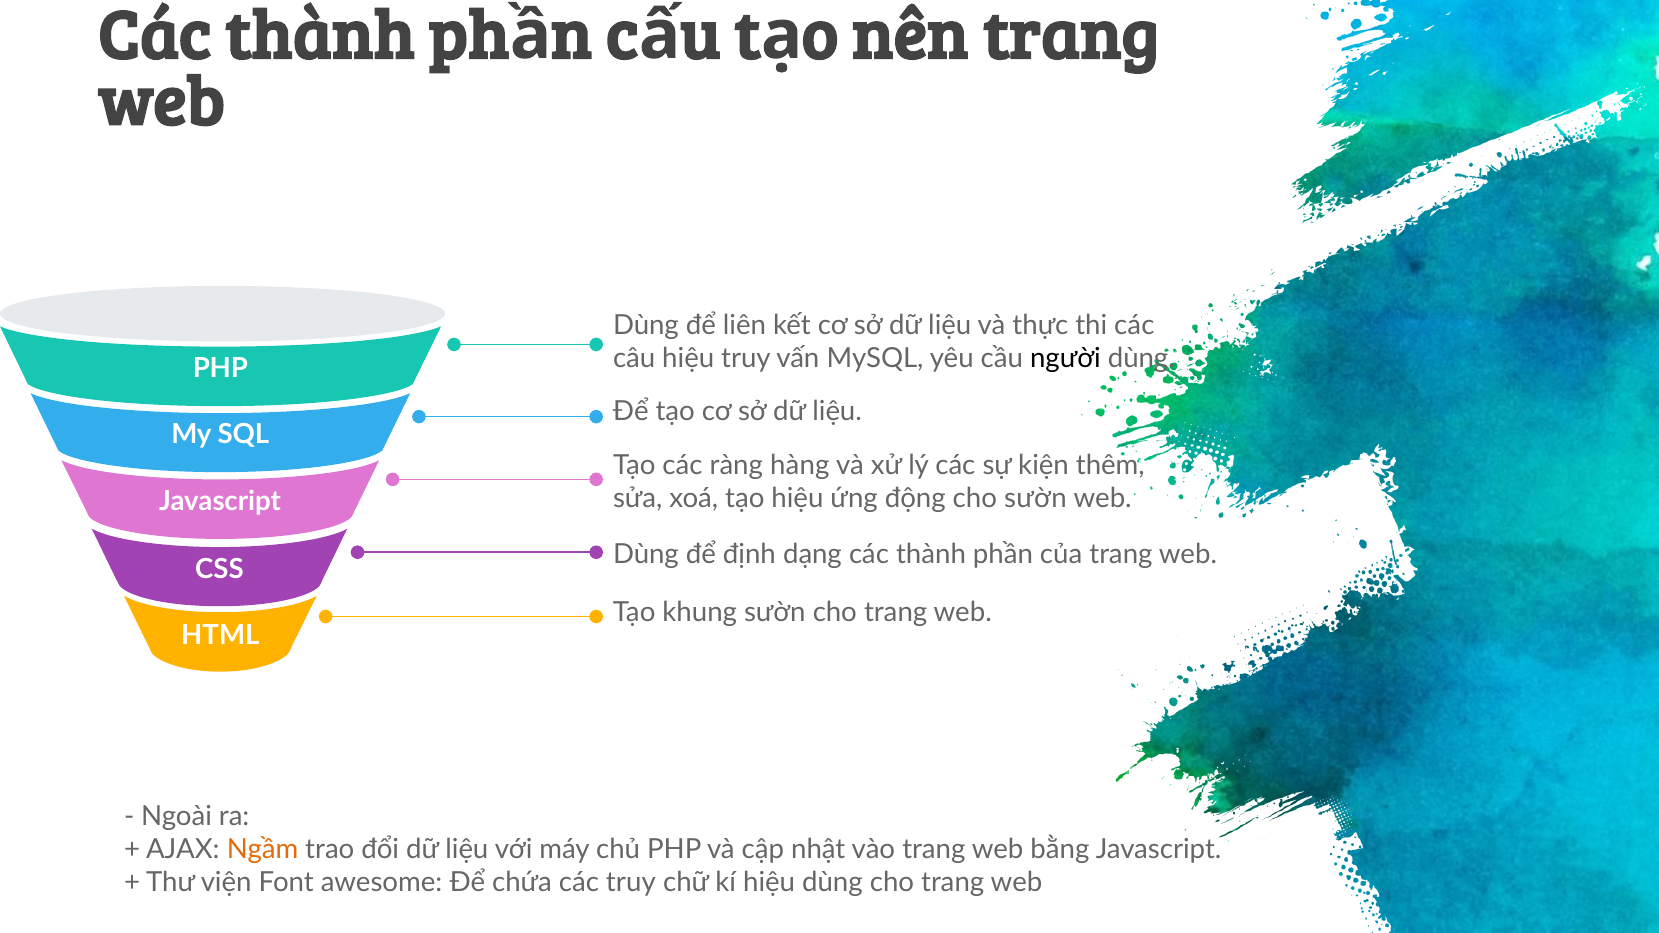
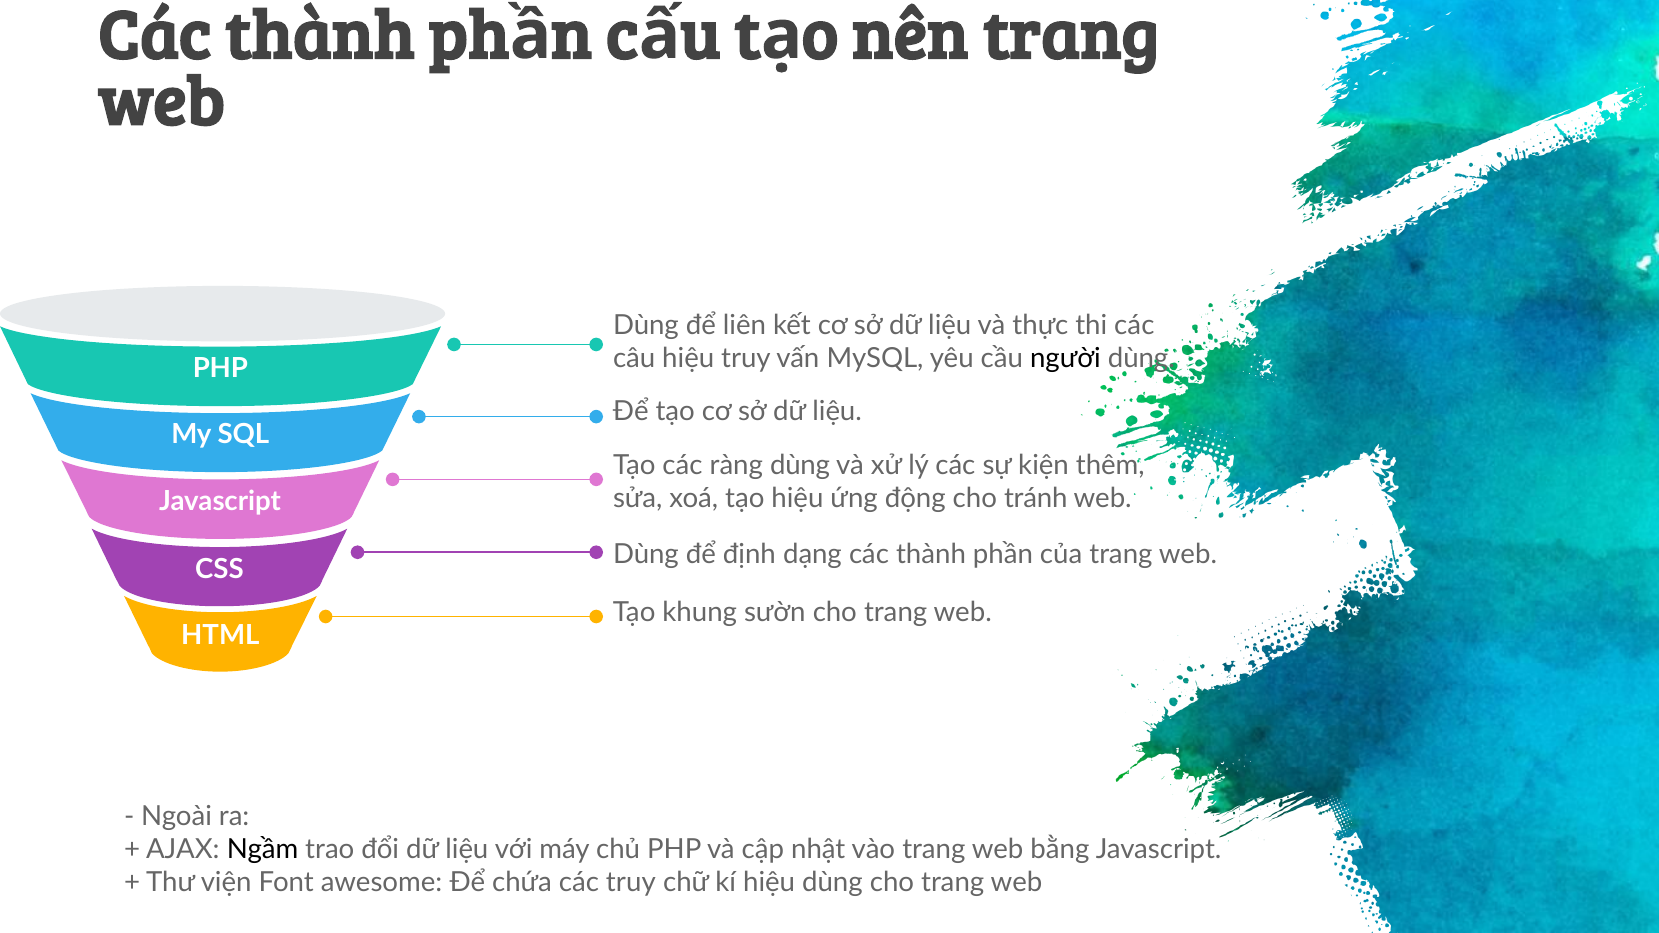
ràng hàng: hàng -> dùng (800, 466)
cho sườn: sườn -> tránh (1036, 499)
Ngầm colour: orange -> black (262, 850)
